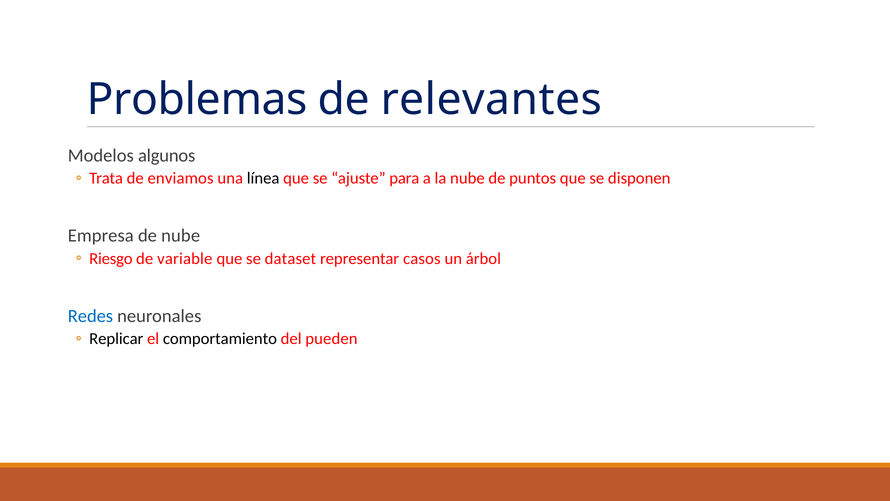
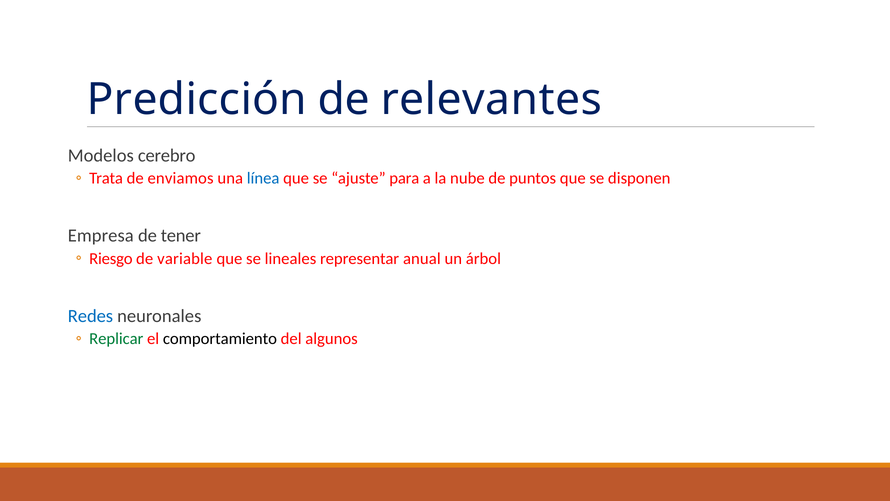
Problemas: Problemas -> Predicción (197, 100)
algunos: algunos -> cerebro (167, 155)
línea colour: black -> blue (263, 178)
de nube: nube -> tener (181, 236)
dataset: dataset -> lineales (290, 258)
casos: casos -> anual (422, 258)
Replicar colour: black -> green (116, 339)
pueden: pueden -> algunos (332, 339)
